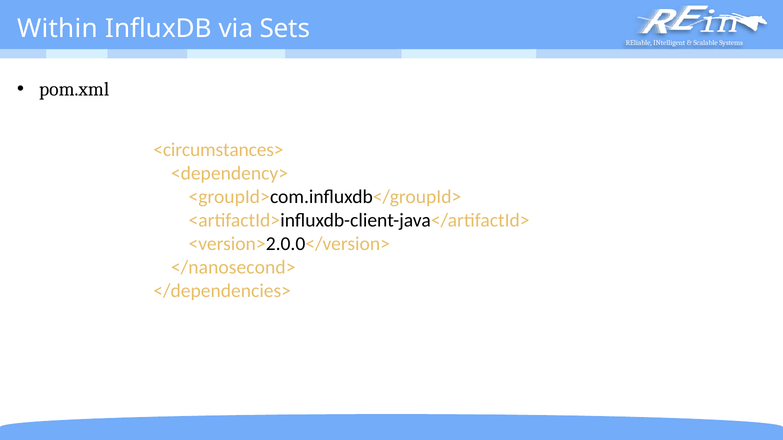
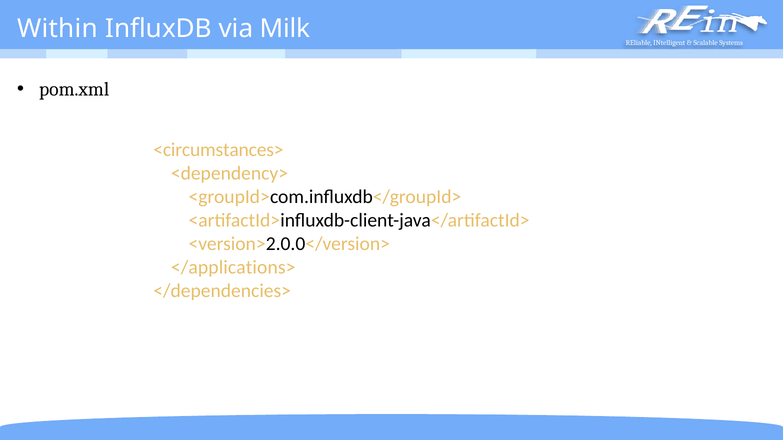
Sets: Sets -> Milk (285, 29)
</nanosecond>: </nanosecond> -> </applications> (233, 268)
